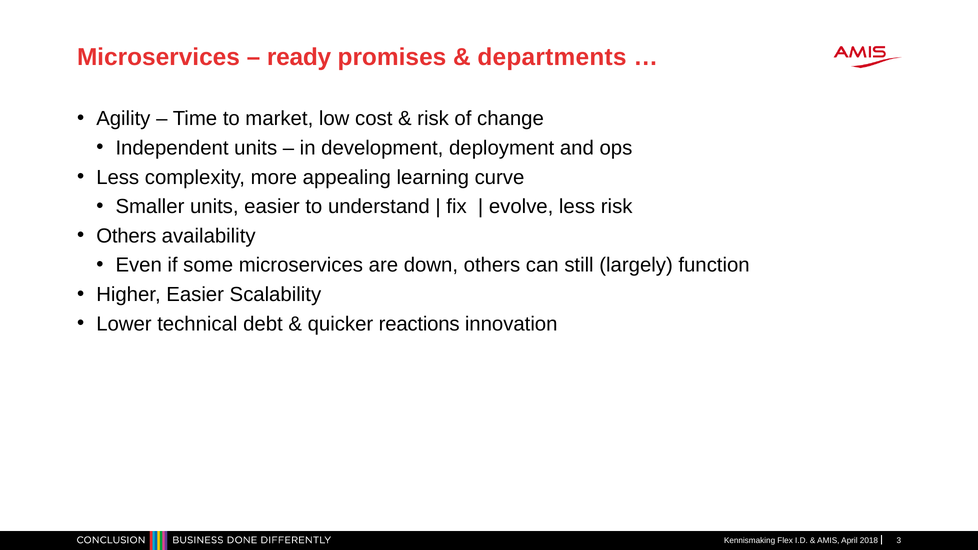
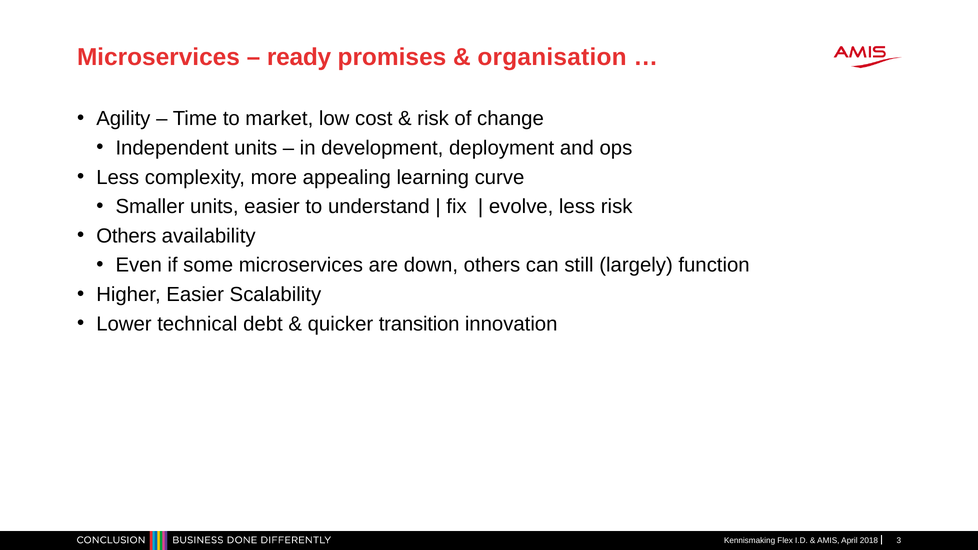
departments: departments -> organisation (552, 57)
reactions: reactions -> transition (419, 324)
